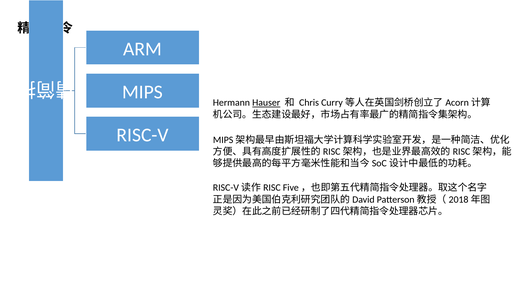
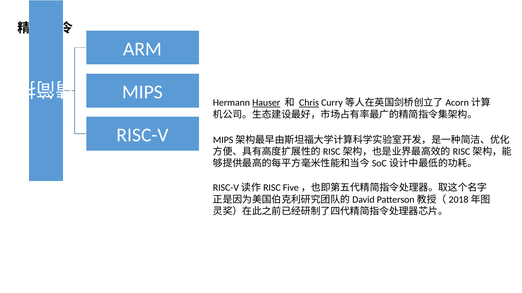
Chris underline: none -> present (309, 103)
